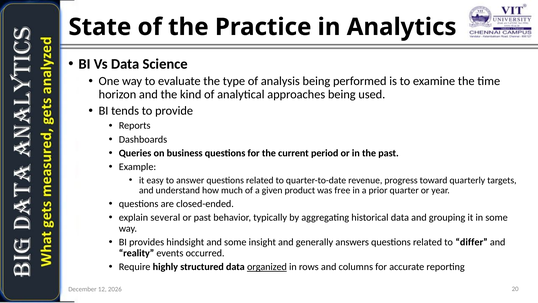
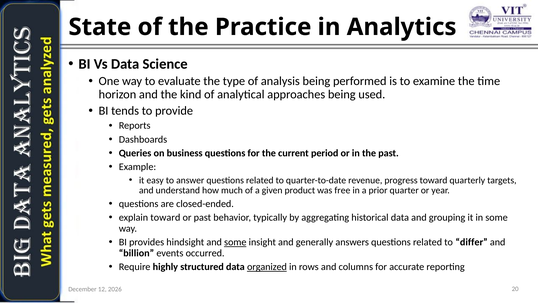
explain several: several -> toward (165, 217)
some underline: none -> present (235, 242)
reality: reality -> billion (136, 253)
